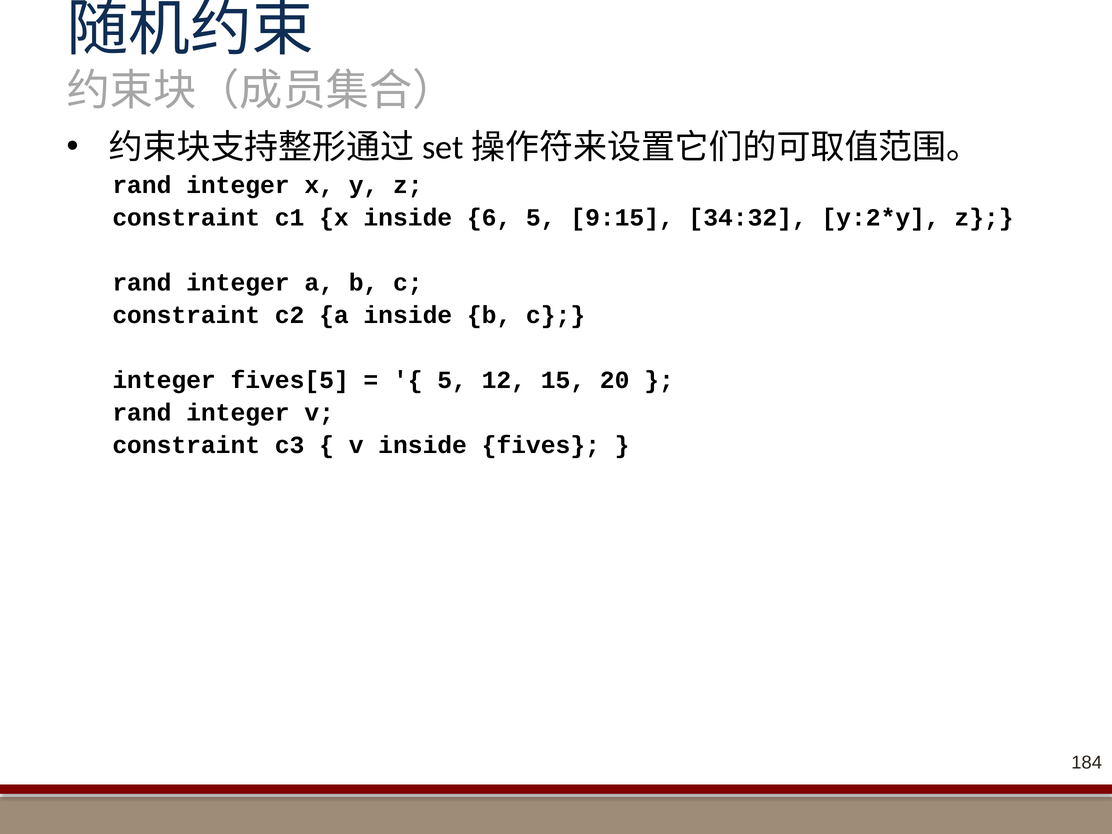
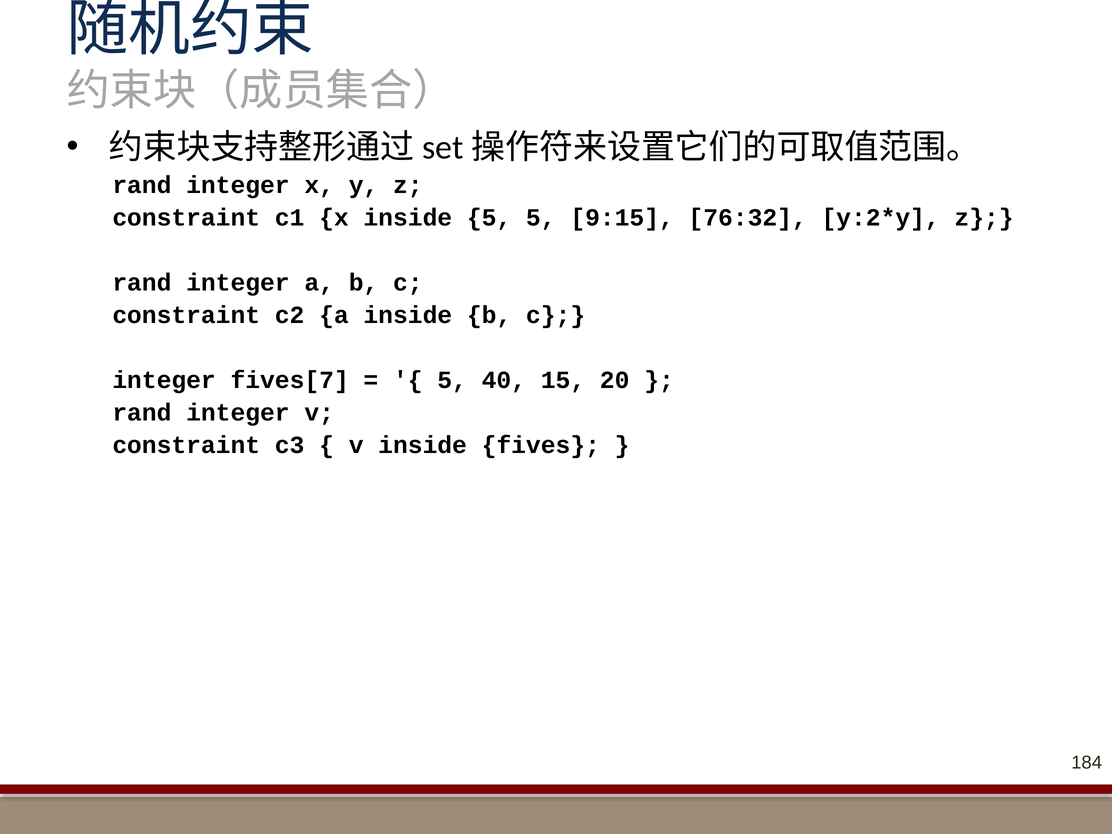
inside 6: 6 -> 5 (489, 217)
34:32: 34:32 -> 76:32 (748, 217)
fives[5: fives[5 -> fives[7 (290, 380)
12: 12 -> 40 (504, 380)
